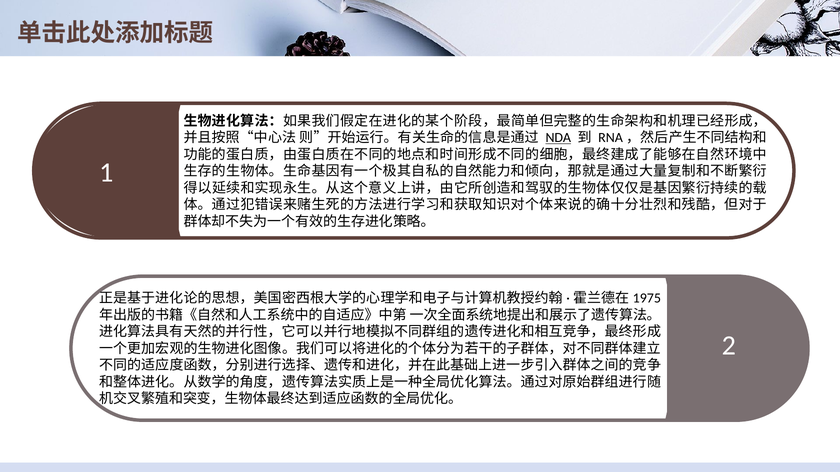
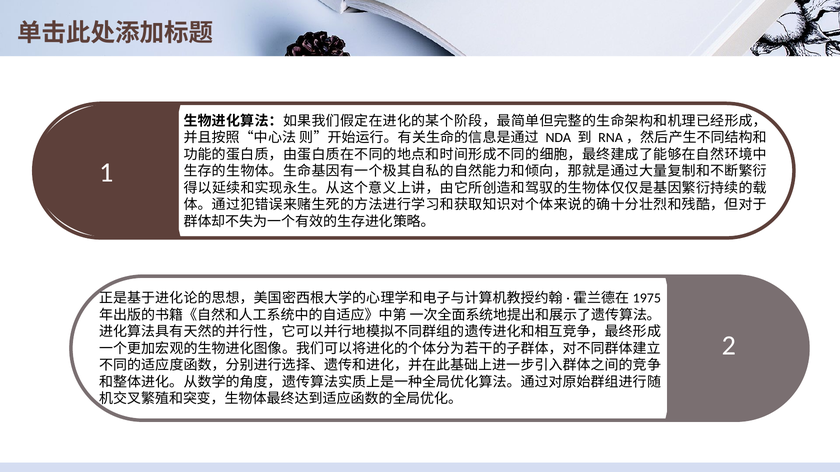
NDA underline: present -> none (558, 138)
